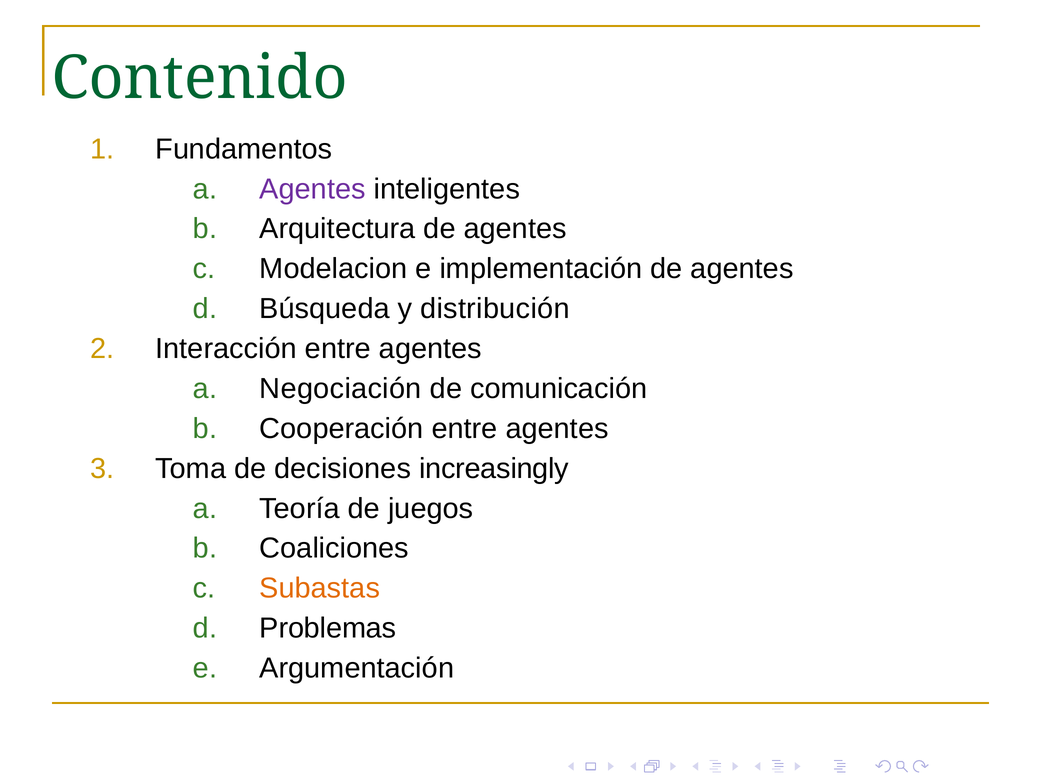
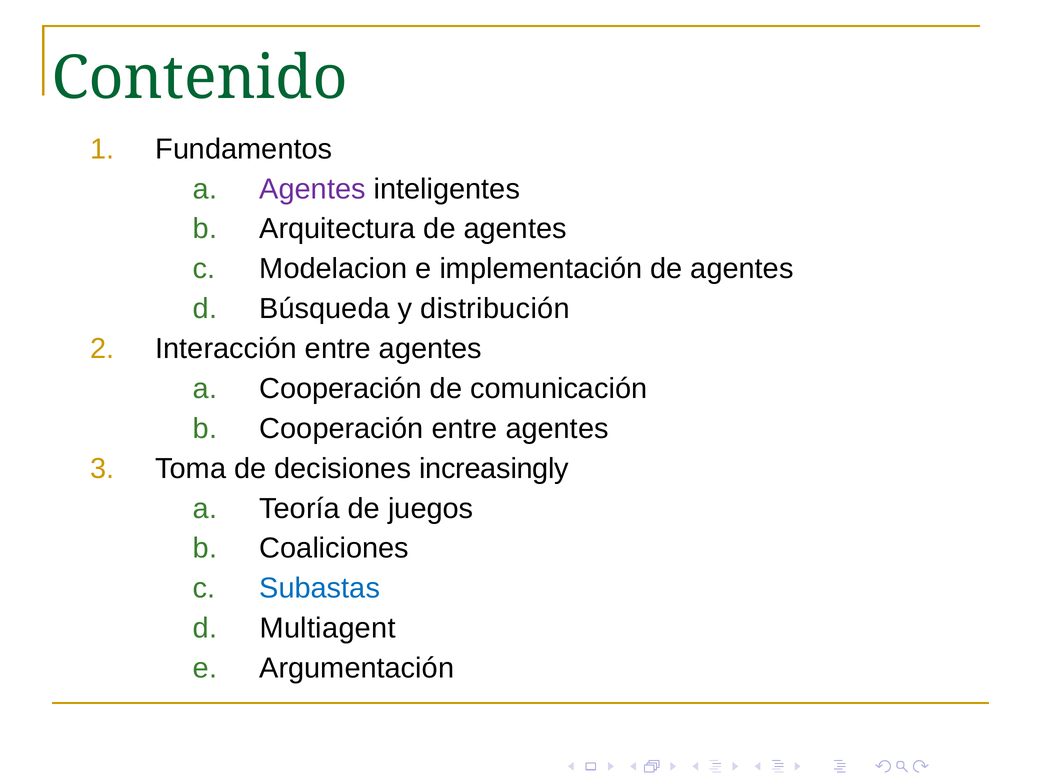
Negociación: Negociación -> Cooperación (341, 389)
Subastas colour: orange -> blue (320, 588)
Problemas: Problemas -> Multiagent (328, 628)
